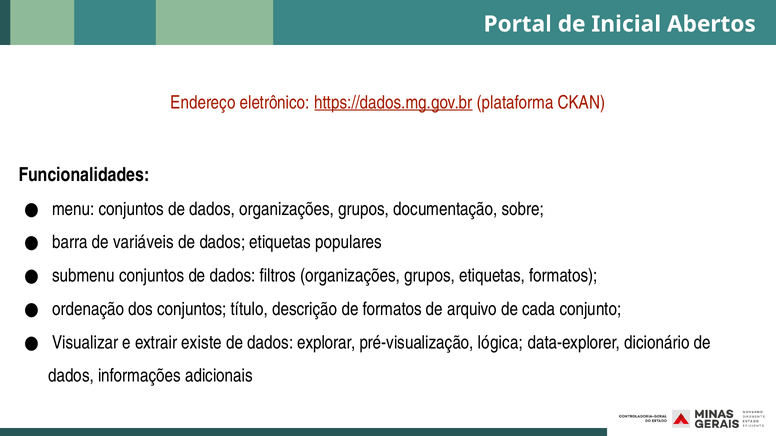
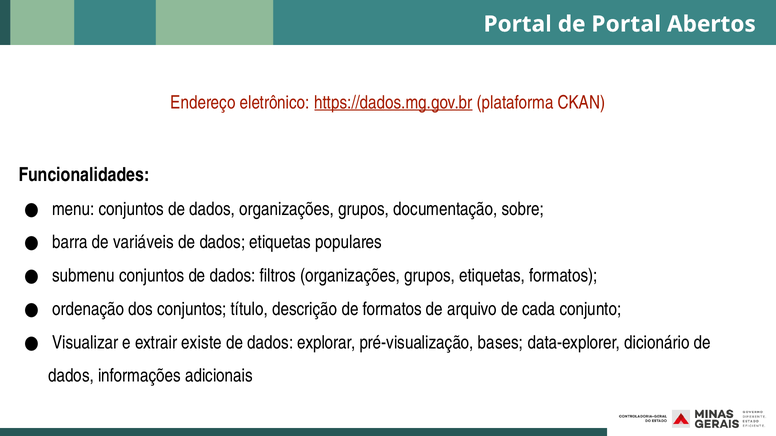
de Inicial: Inicial -> Portal (626, 24)
lógica: lógica -> bases (501, 343)
